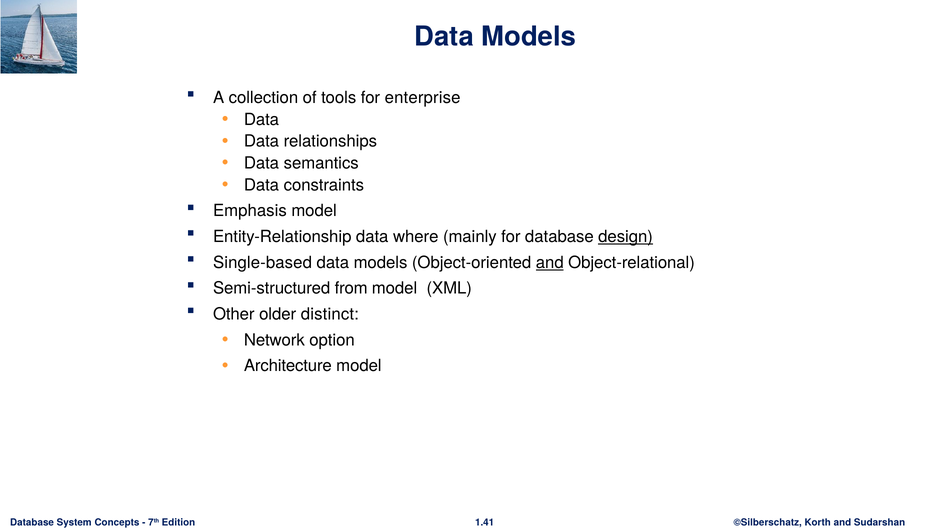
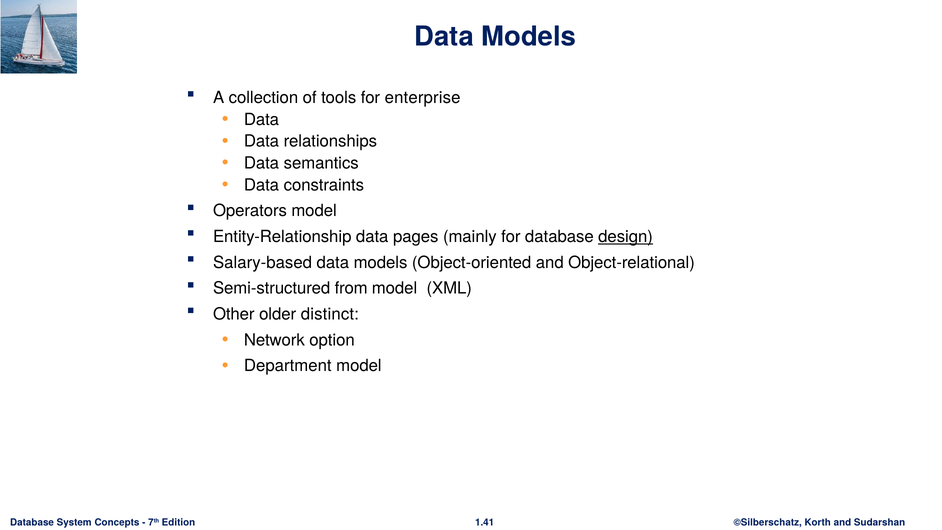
Emphasis: Emphasis -> Operators (250, 211)
where: where -> pages (416, 237)
Single-based: Single-based -> Salary-based (263, 262)
and underline: present -> none (550, 262)
Architecture: Architecture -> Department (288, 366)
